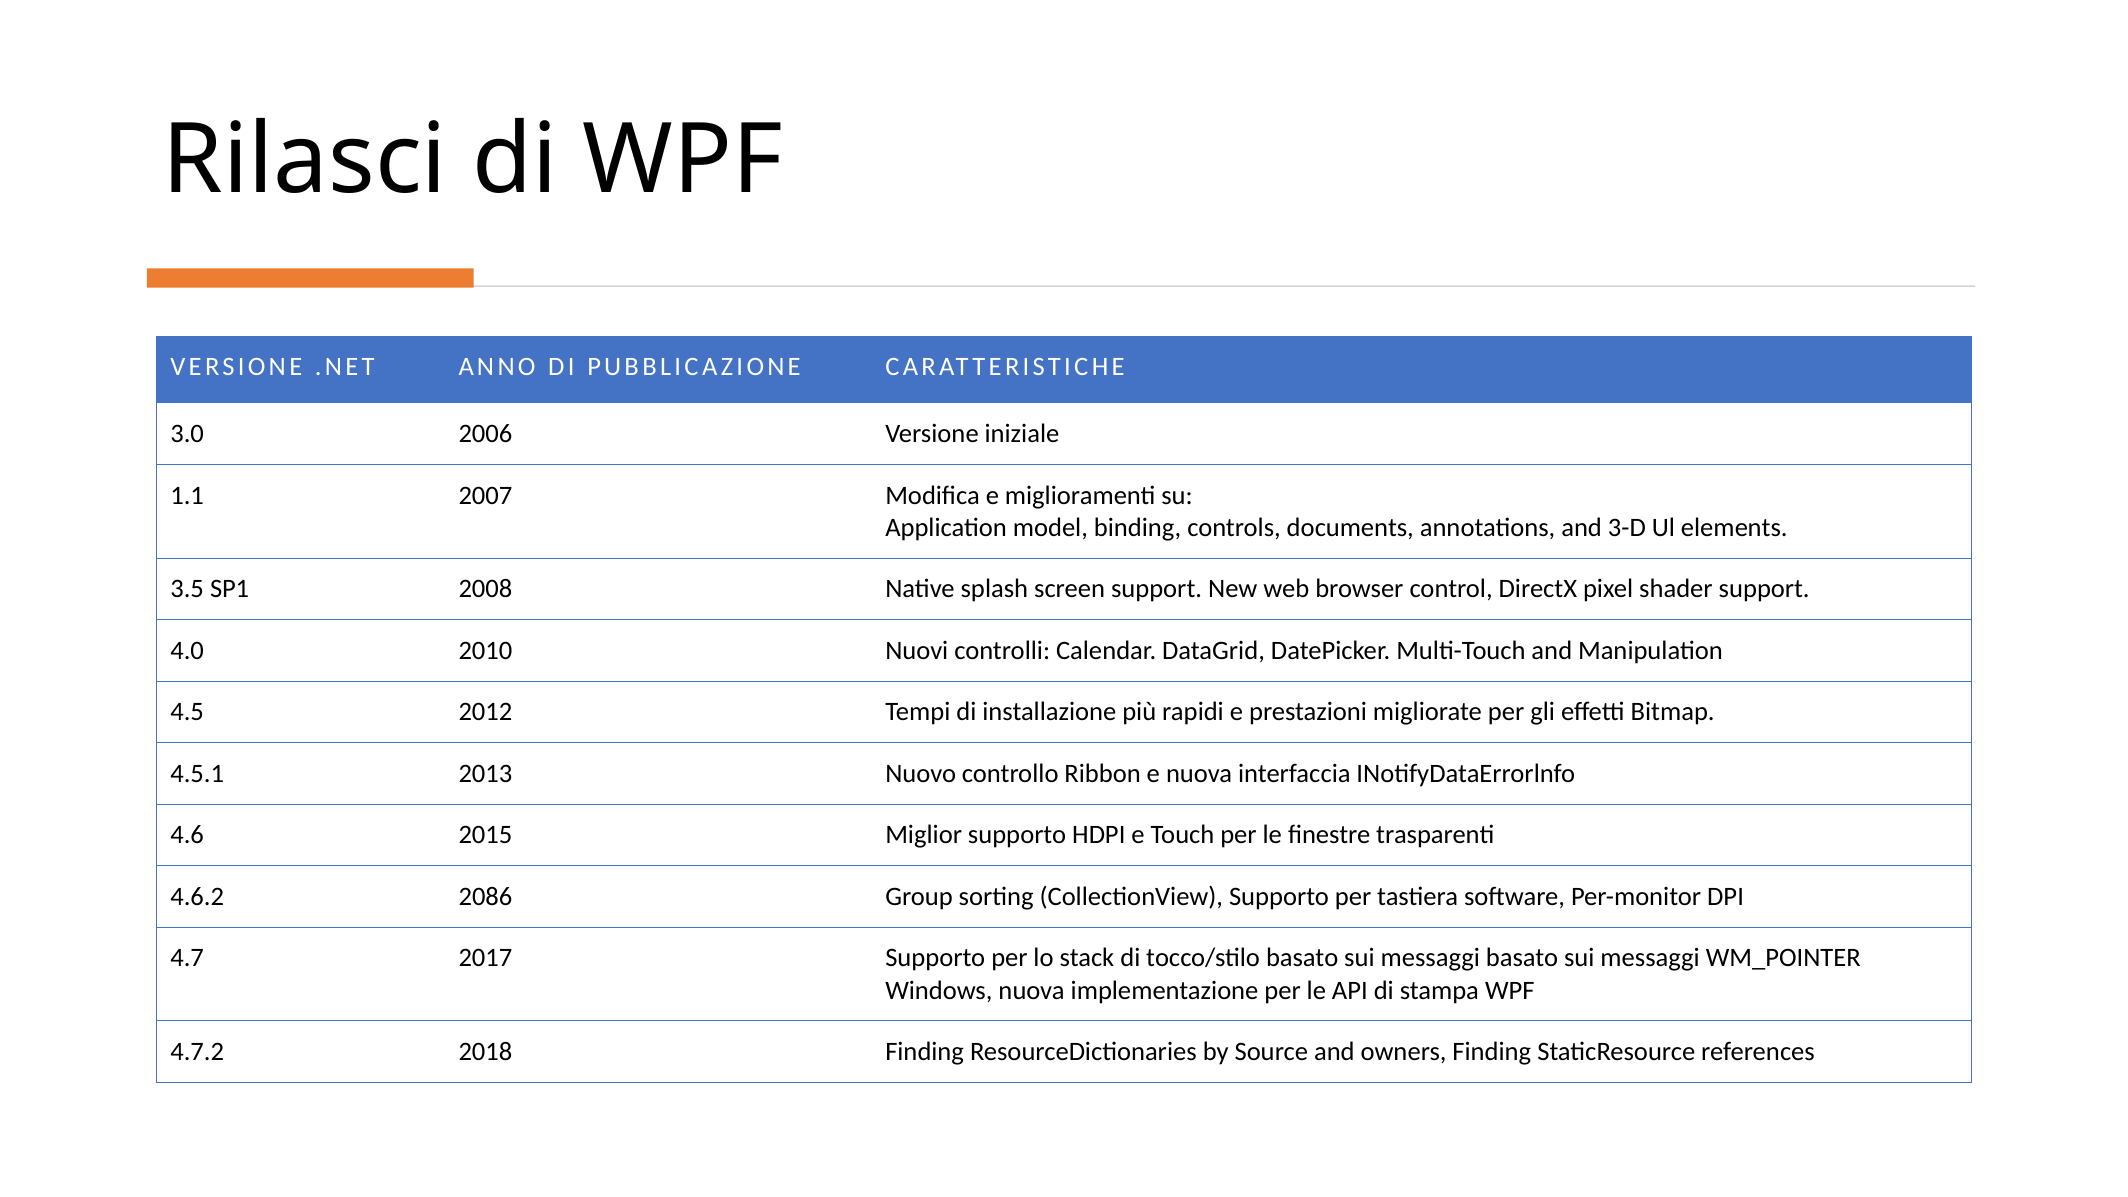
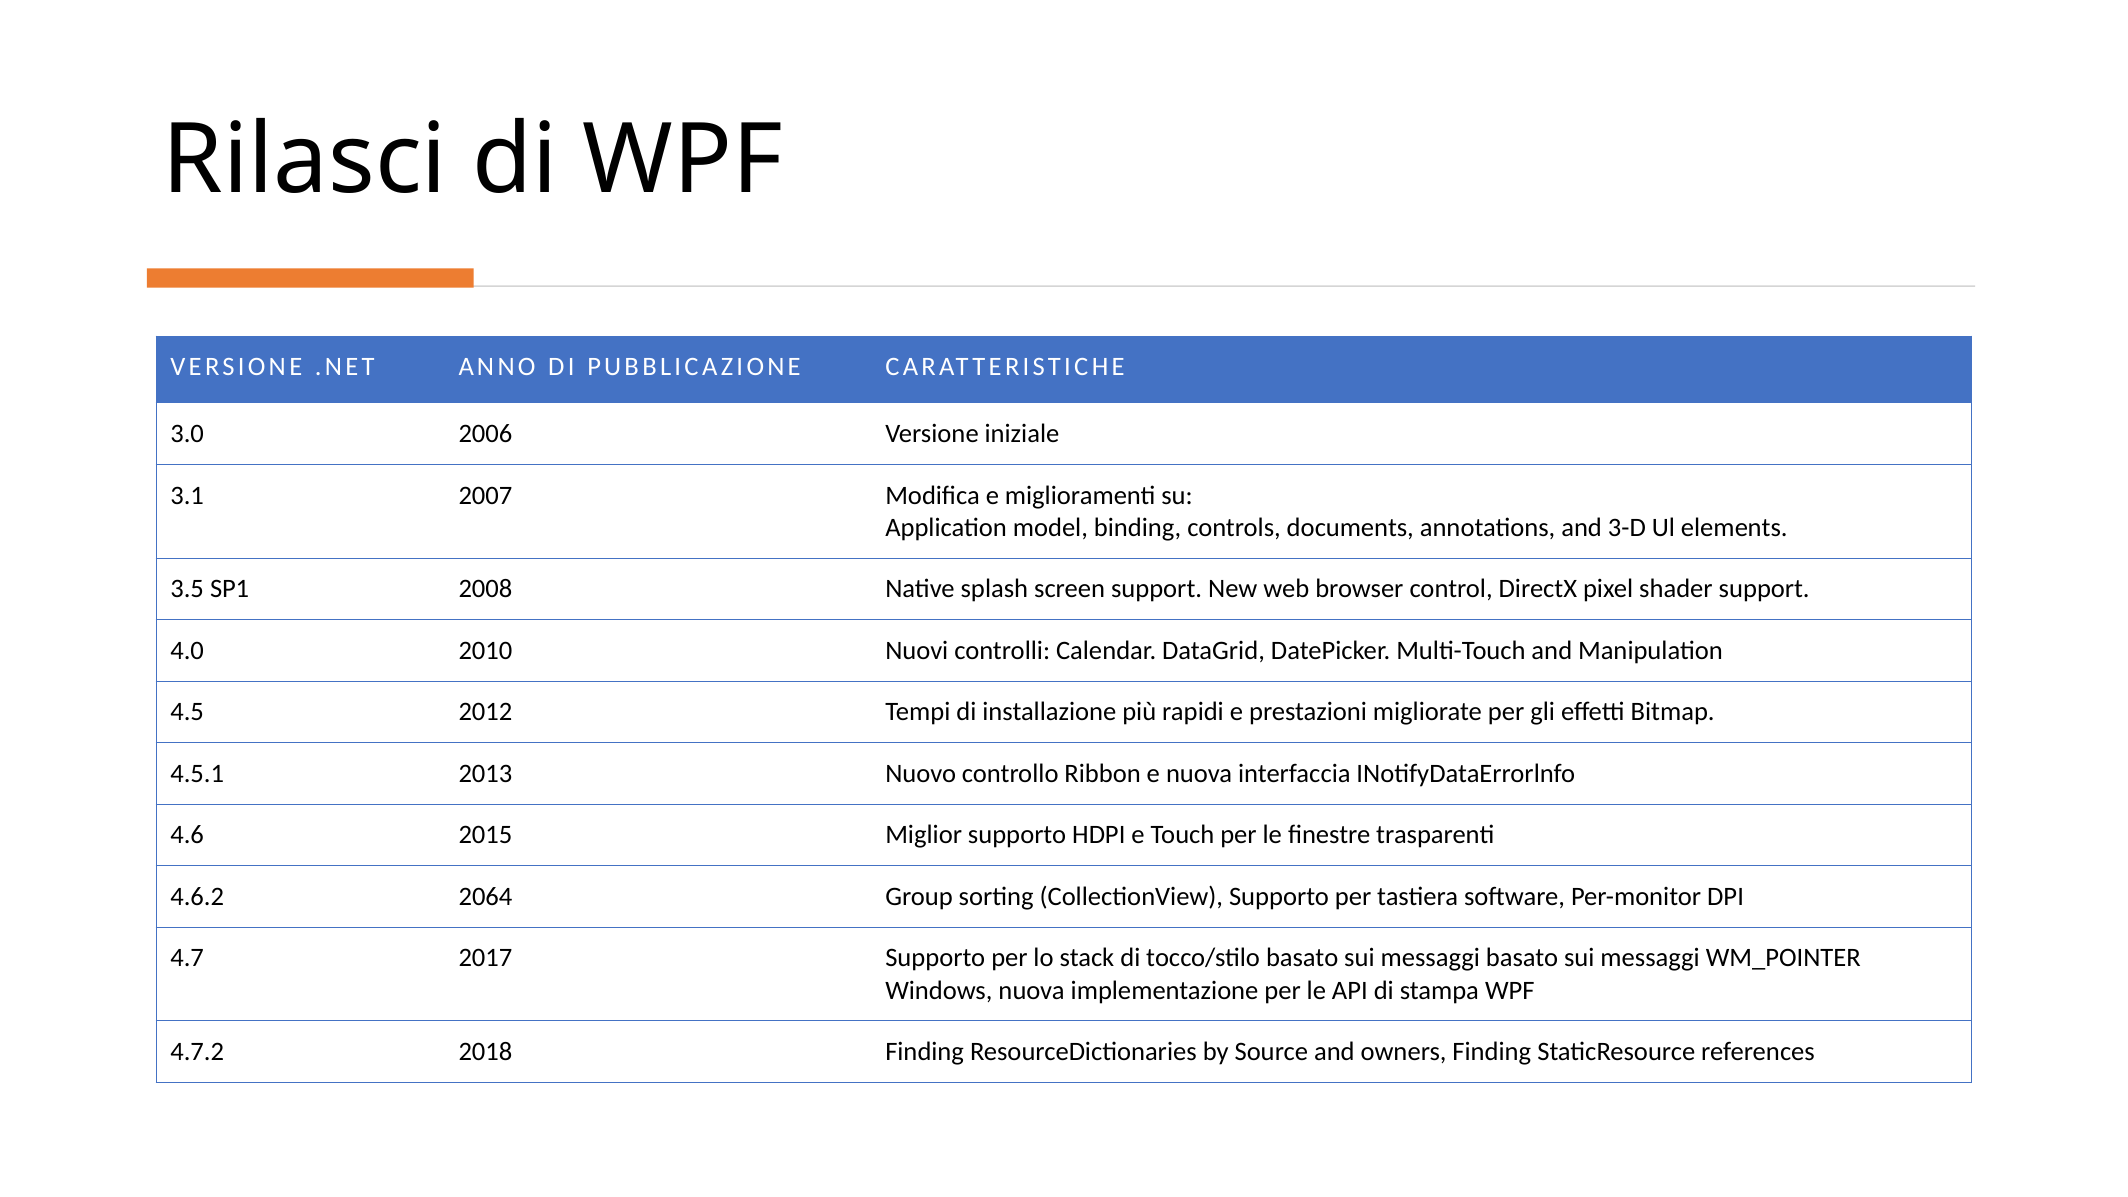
1.1: 1.1 -> 3.1 (187, 495)
2086: 2086 -> 2064 (485, 896)
